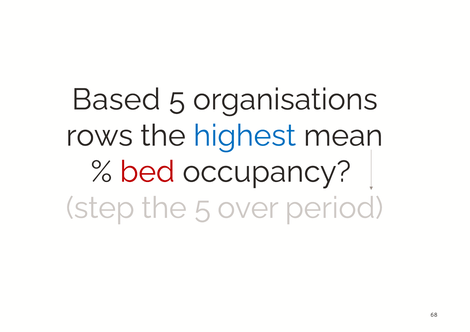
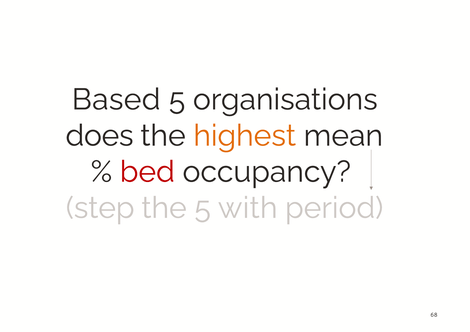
rows: rows -> does (100, 136)
highest colour: blue -> orange (245, 136)
over: over -> with (248, 208)
